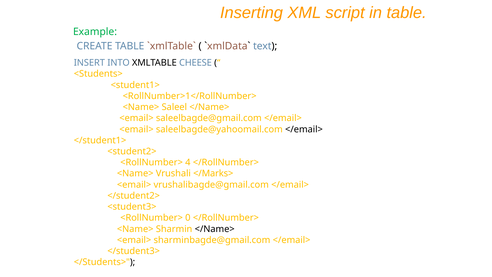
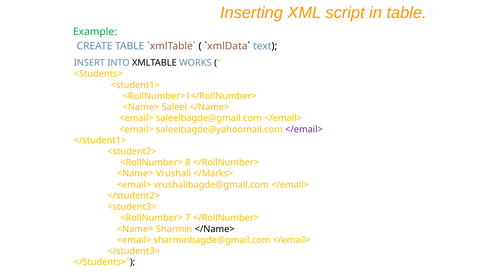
CHEESE: CHEESE -> WORKS (195, 63)
</email> colour: black -> purple (304, 129)
4: 4 -> 8 (188, 162)
0: 0 -> 7 (188, 218)
